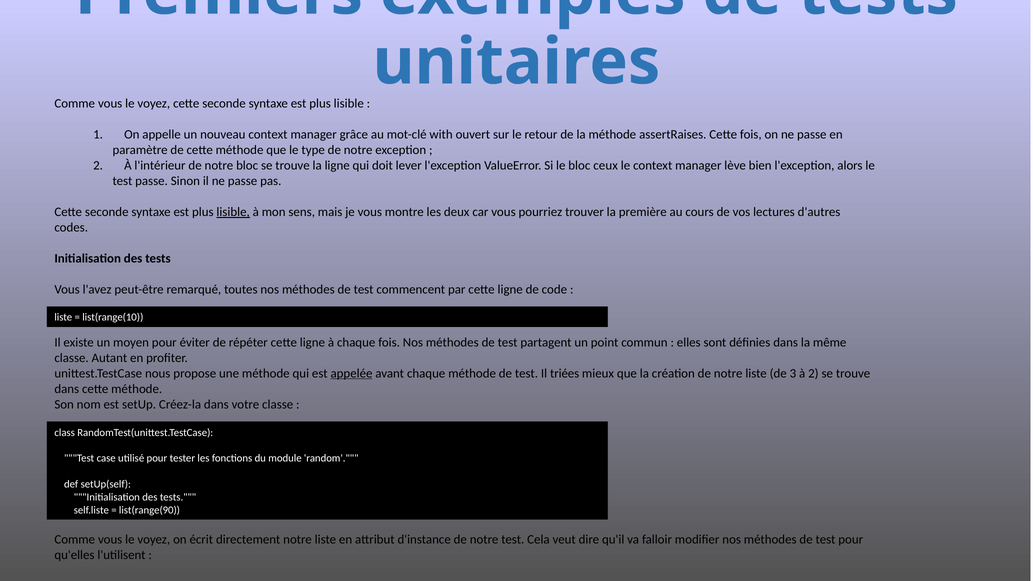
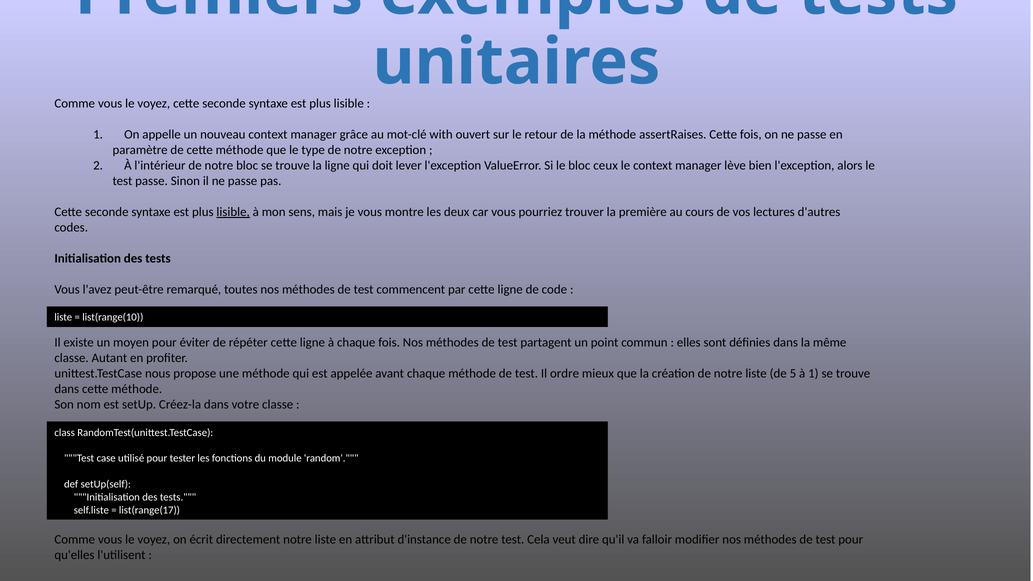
appelée underline: present -> none (351, 373)
triées: triées -> ordre (565, 373)
3: 3 -> 5 (793, 373)
à 2: 2 -> 1 (813, 373)
list(range(90: list(range(90 -> list(range(17 (149, 510)
